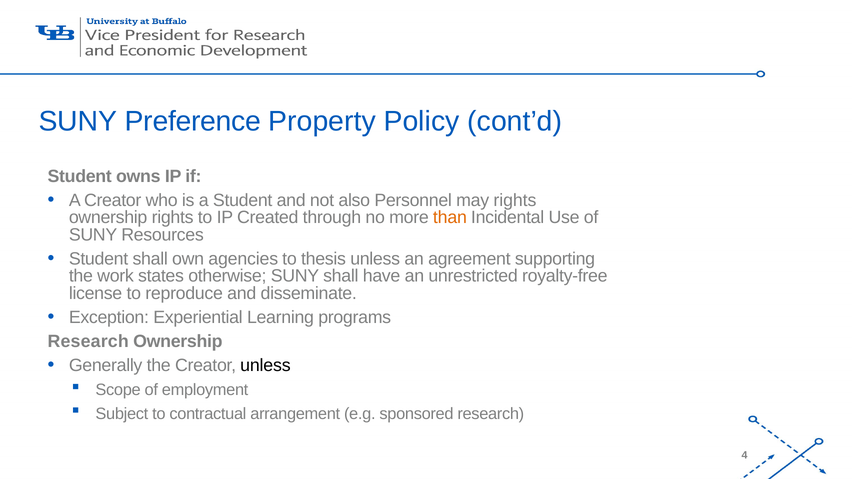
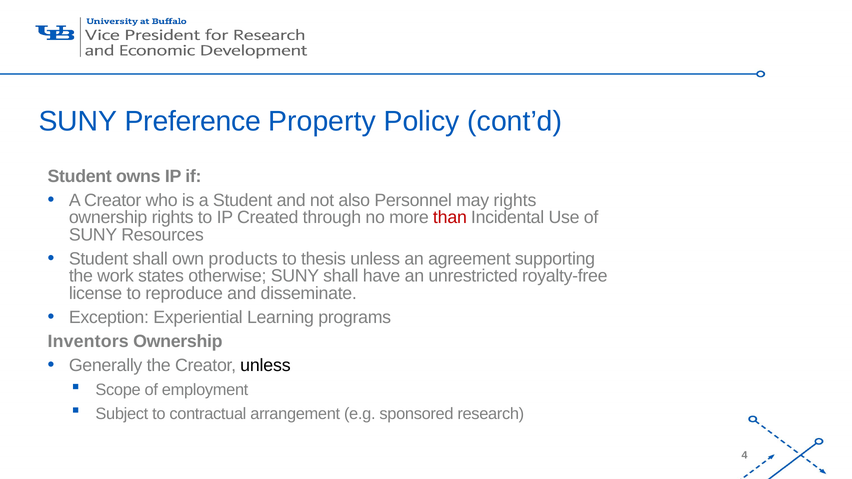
than colour: orange -> red (450, 218)
agencies: agencies -> products (243, 259)
Research: Research -> Inventors (88, 342)
